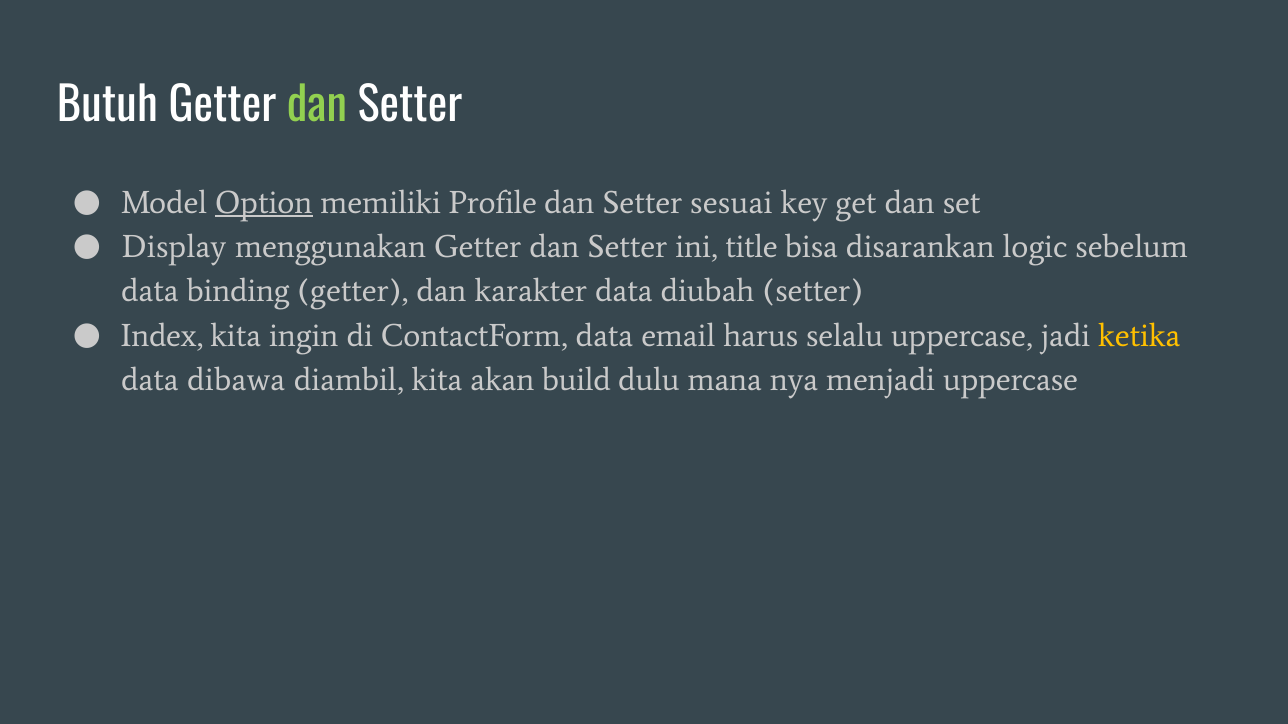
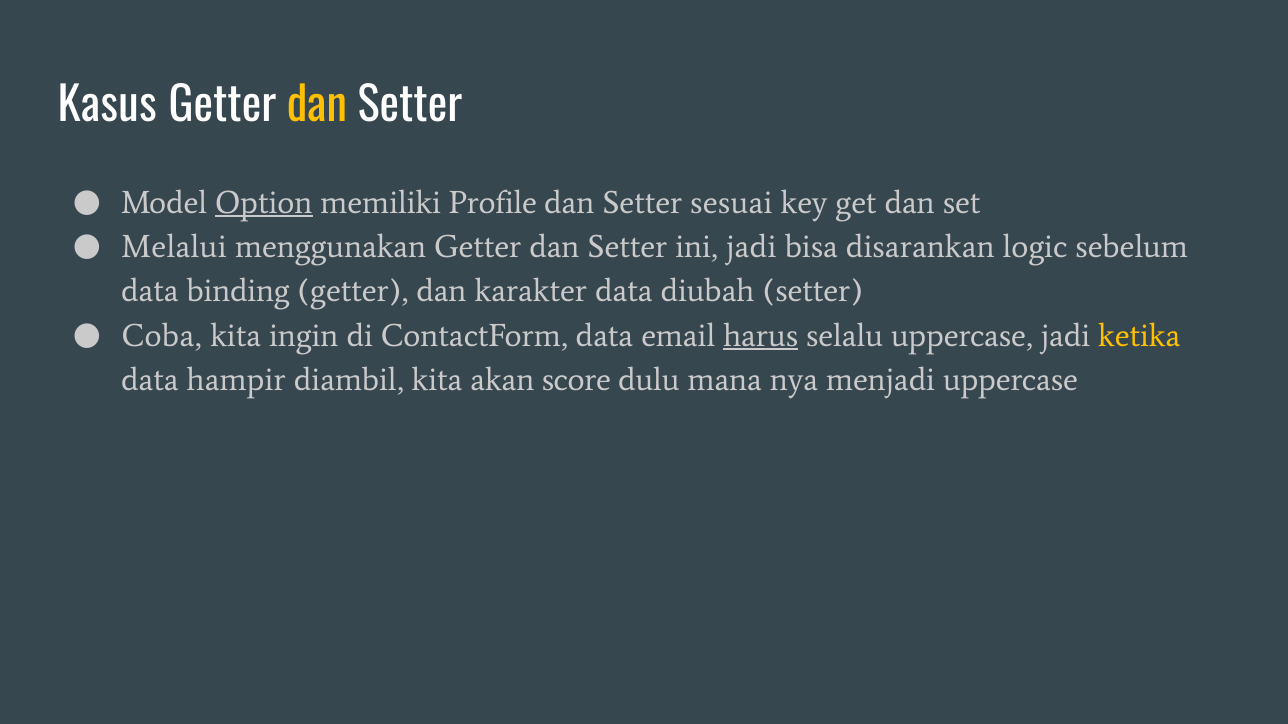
Butuh: Butuh -> Kasus (107, 107)
dan colour: light green -> yellow (317, 107)
Display: Display -> Melalui (174, 247)
ini title: title -> jadi (751, 247)
Index: Index -> Coba (162, 336)
harus underline: none -> present (761, 336)
dibawa: dibawa -> hampir (236, 380)
build: build -> score (576, 380)
